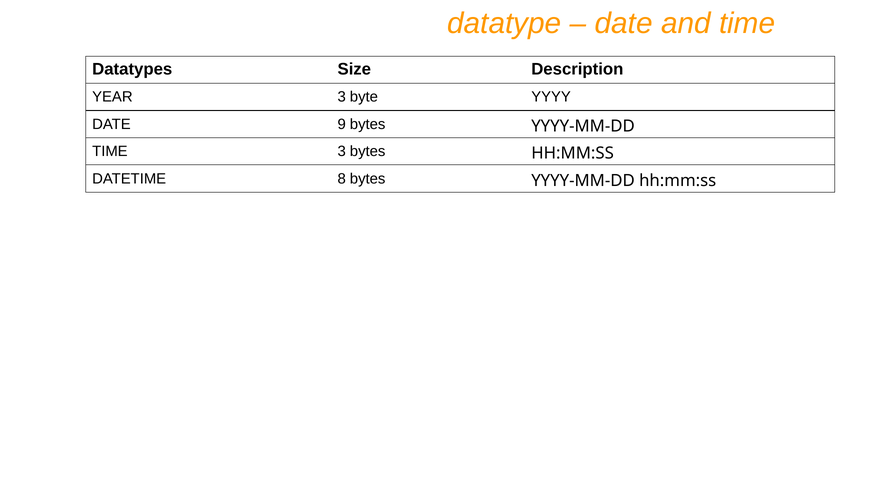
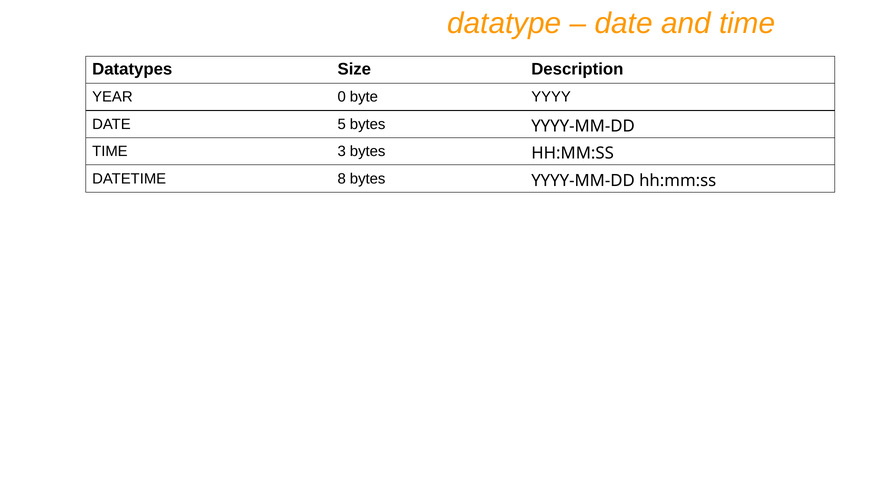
YEAR 3: 3 -> 0 (342, 97)
9: 9 -> 5 (342, 124)
